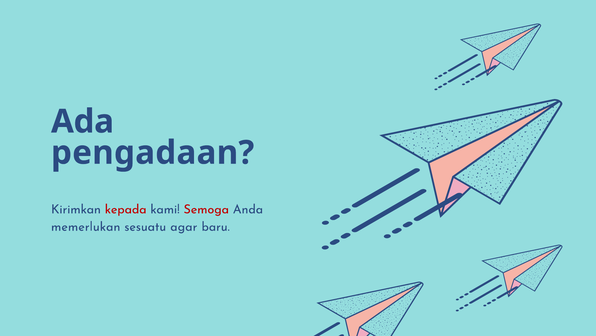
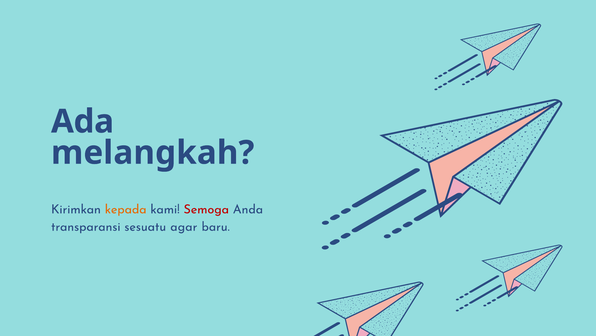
pengadaan: pengadaan -> melangkah (153, 152)
kepada colour: red -> orange (126, 209)
memerlukan: memerlukan -> transparansi (86, 226)
